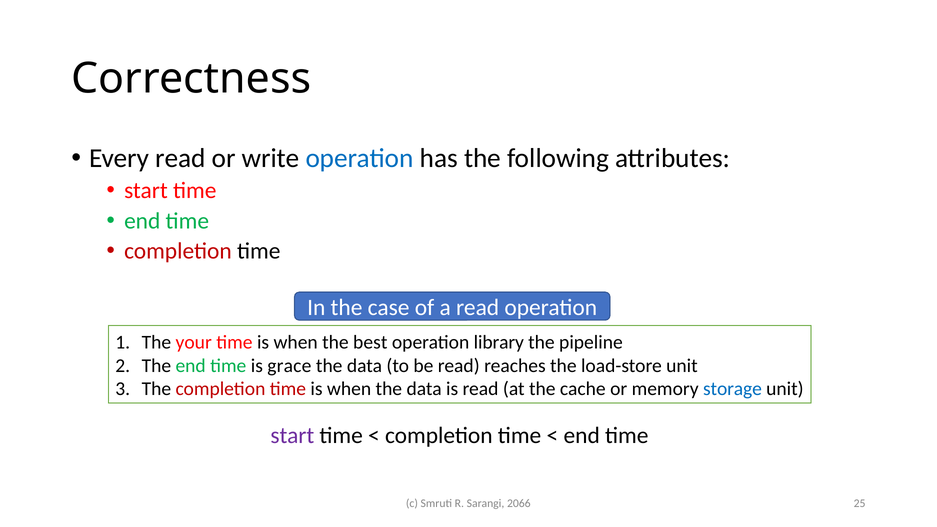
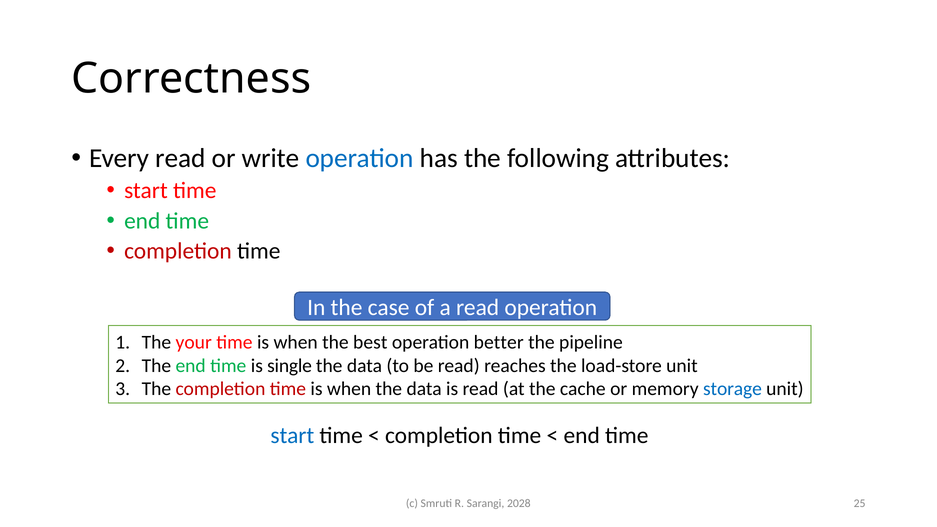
library: library -> better (499, 342)
grace: grace -> single (290, 366)
start colour: purple -> blue (292, 436)
2066: 2066 -> 2028 (519, 503)
